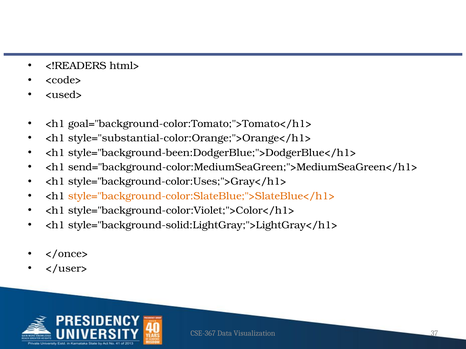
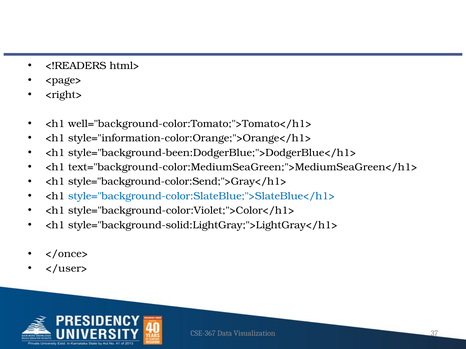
<code>: <code> -> <page> (63, 80)
<used>: <used> -> <right> (64, 95)
goal="background-color:Tomato;">Tomato</h1>: goal="background-color:Tomato;">Tomato</h1> -> well="background-color:Tomato;">Tomato</h1> (190, 124)
style="substantial-color:Orange;">Orange</h1>: style="substantial-color:Orange;">Orange</h1> -> style="information-color:Orange;">Orange</h1> (190, 138)
send="background-color:MediumSeaGreen;">MediumSeaGreen</h1>: send="background-color:MediumSeaGreen;">MediumSeaGreen</h1> -> text="background-color:MediumSeaGreen;">MediumSeaGreen</h1> (243, 167)
style="background-color:Uses;">Gray</h1>: style="background-color:Uses;">Gray</h1> -> style="background-color:Send;">Gray</h1> (177, 182)
style="background-color:SlateBlue;">SlateBlue</h1> colour: orange -> blue (201, 196)
